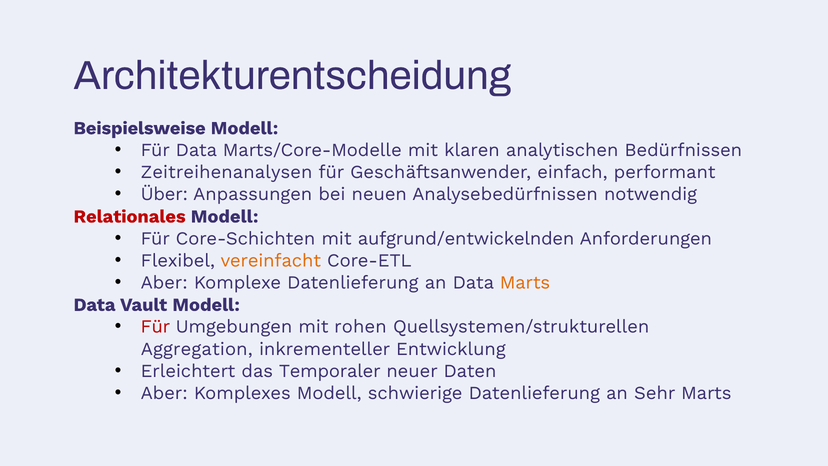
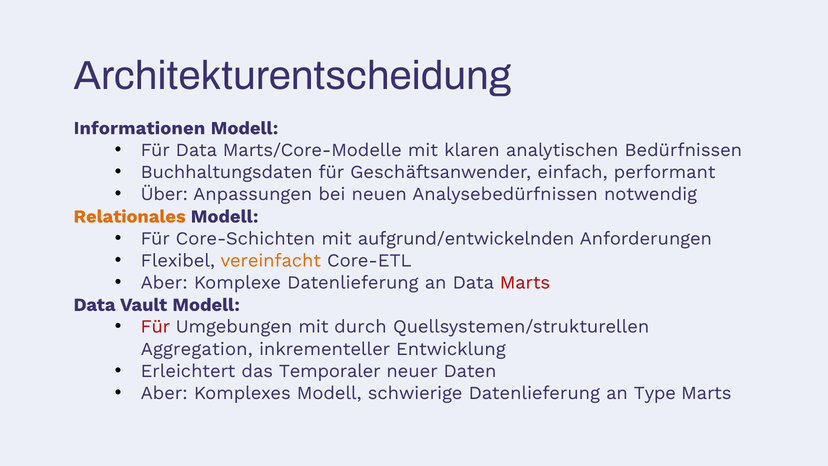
Beispielsweise: Beispielsweise -> Informationen (139, 128)
Zeitreihenanalysen: Zeitreihenanalysen -> Buchhaltungsdaten (227, 172)
Relationales colour: red -> orange (130, 216)
Marts colour: orange -> red (525, 283)
rohen: rohen -> durch (360, 327)
Sehr: Sehr -> Type (655, 393)
